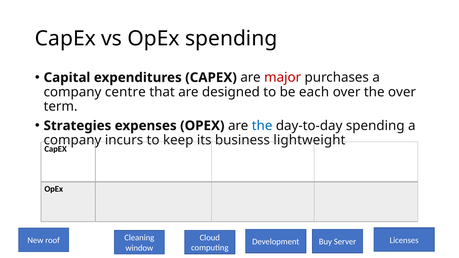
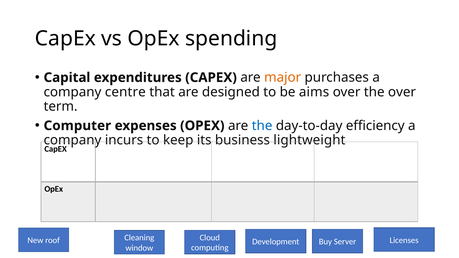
major colour: red -> orange (283, 78)
each: each -> aims (314, 92)
Strategies: Strategies -> Computer (77, 126)
day-to-day spending: spending -> efficiency (375, 126)
